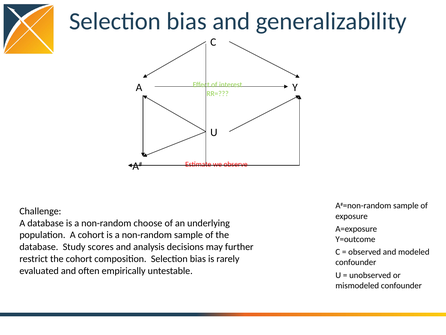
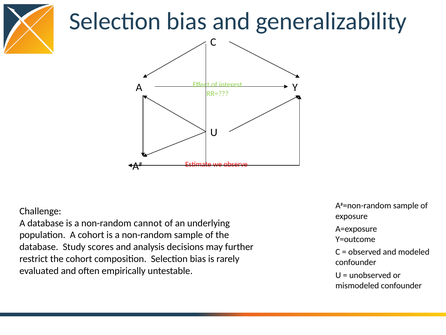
choose: choose -> cannot (148, 223)
